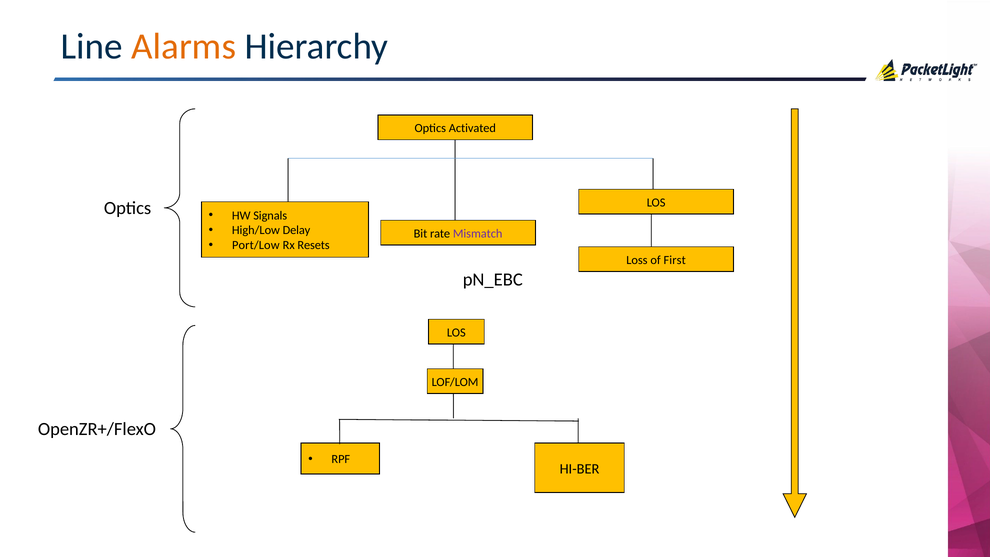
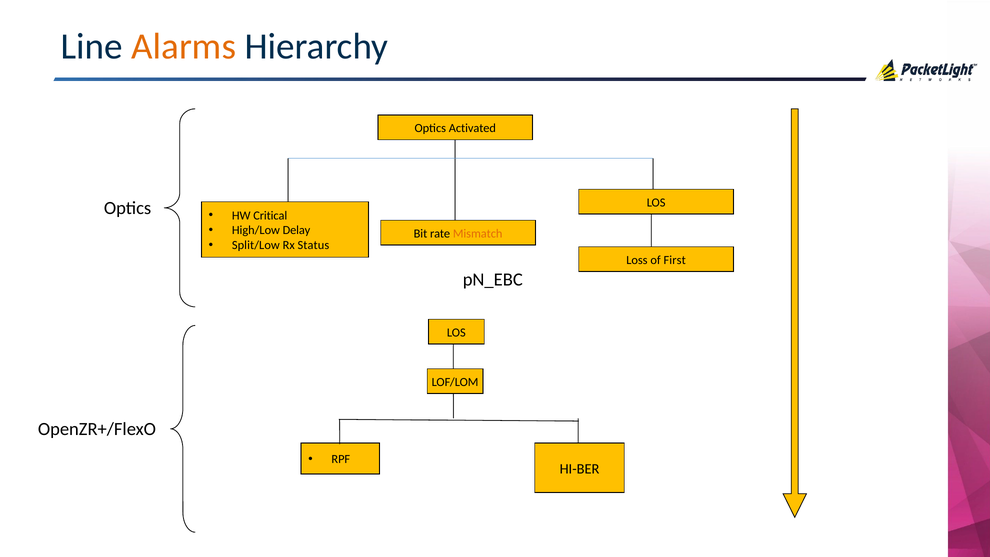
Signals: Signals -> Critical (270, 215)
Mismatch colour: purple -> orange (478, 233)
Port/Low: Port/Low -> Split/Low (256, 245)
Resets: Resets -> Status (313, 245)
